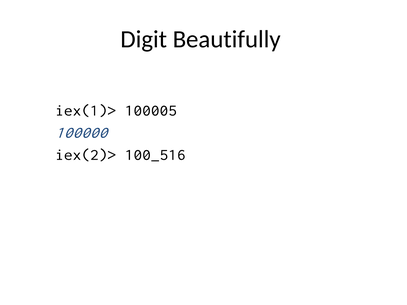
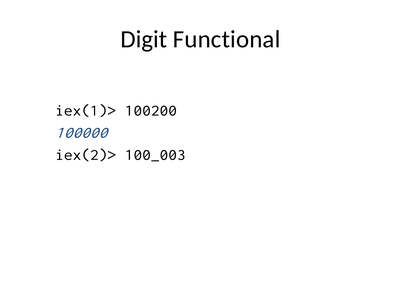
Beautifully: Beautifully -> Functional (227, 39)
100005: 100005 -> 100200 (151, 110)
100_516: 100_516 -> 100_003 (155, 155)
